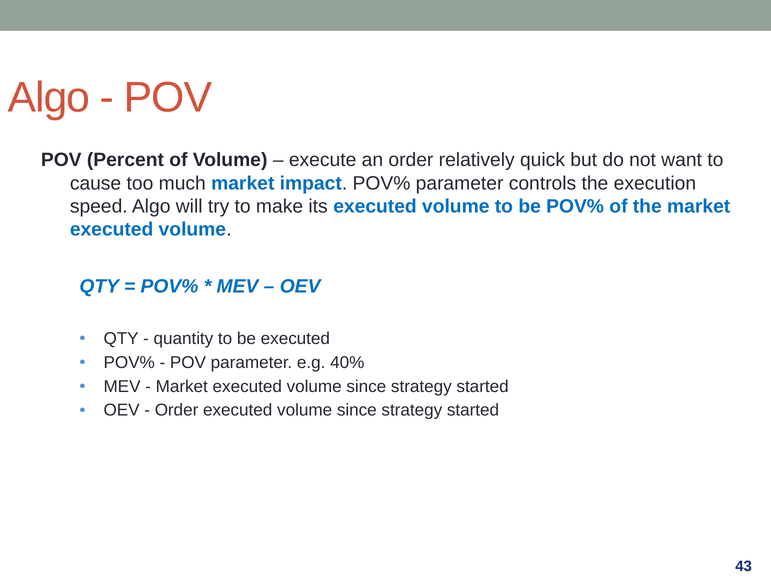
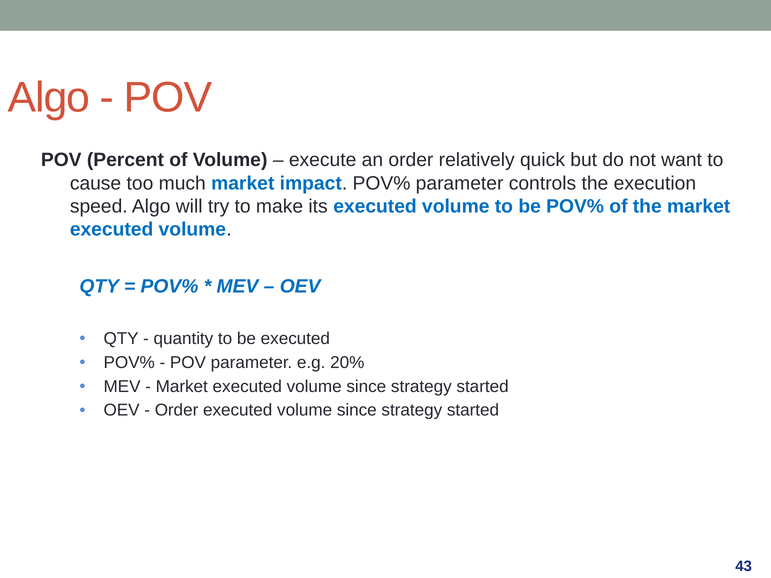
40%: 40% -> 20% (347, 363)
